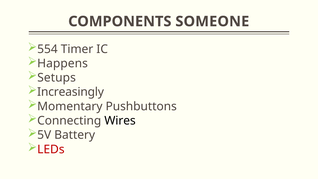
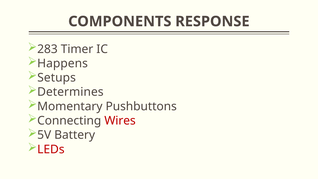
SOMEONE: SOMEONE -> RESPONSE (212, 21)
554: 554 -> 283 (47, 49)
Increasingly: Increasingly -> Determines (70, 92)
Wires colour: black -> red (120, 121)
